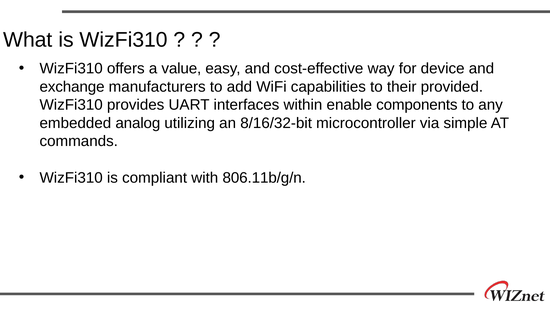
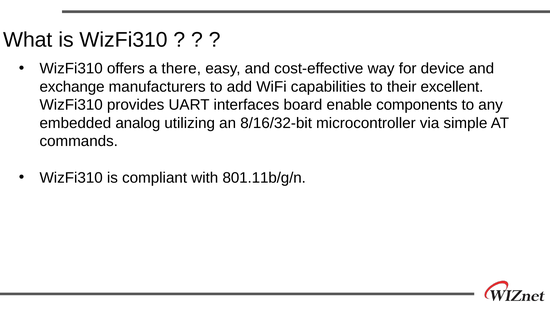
value: value -> there (181, 69)
provided: provided -> excellent (452, 87)
within: within -> board (303, 105)
806.11b/g/n: 806.11b/g/n -> 801.11b/g/n (264, 178)
